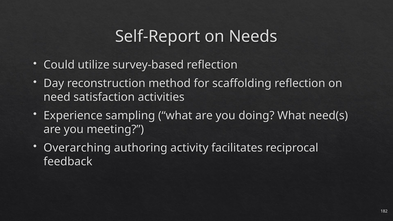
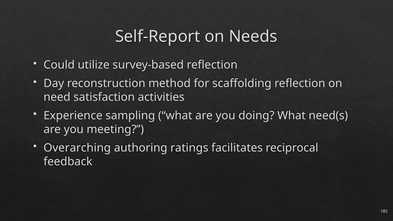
activity: activity -> ratings (189, 148)
